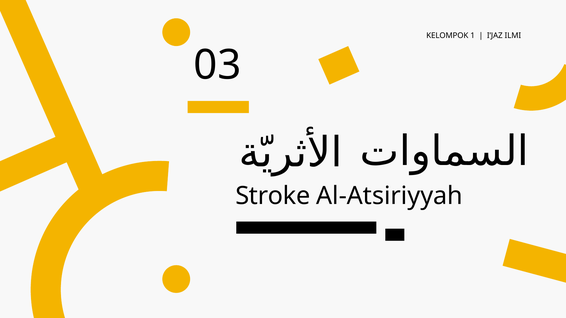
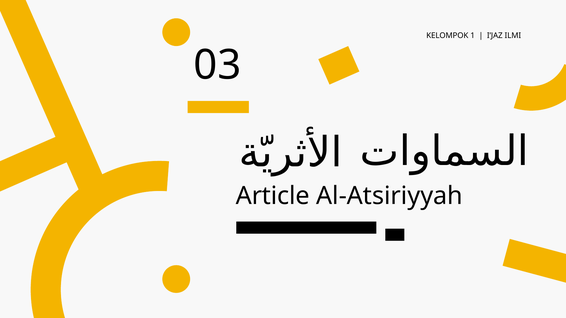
Stroke: Stroke -> Article (273, 196)
